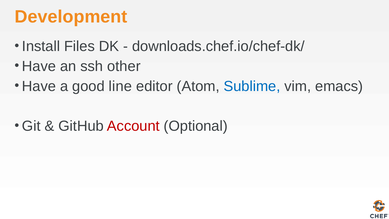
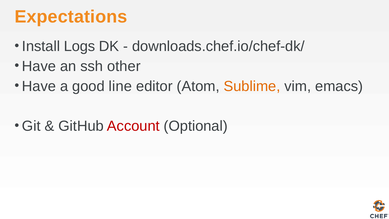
Development: Development -> Expectations (71, 17)
Files: Files -> Logs (80, 46)
Sublime colour: blue -> orange (252, 86)
